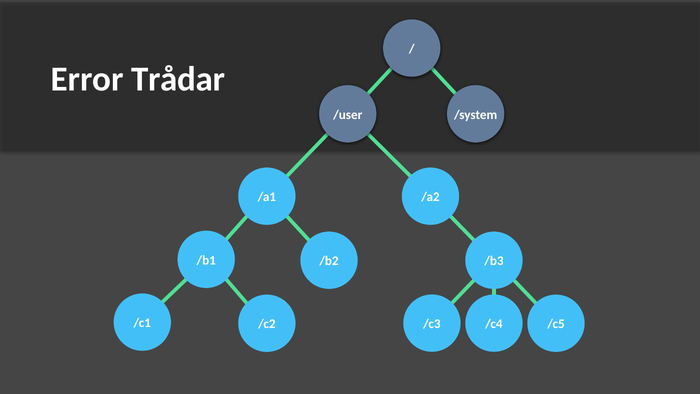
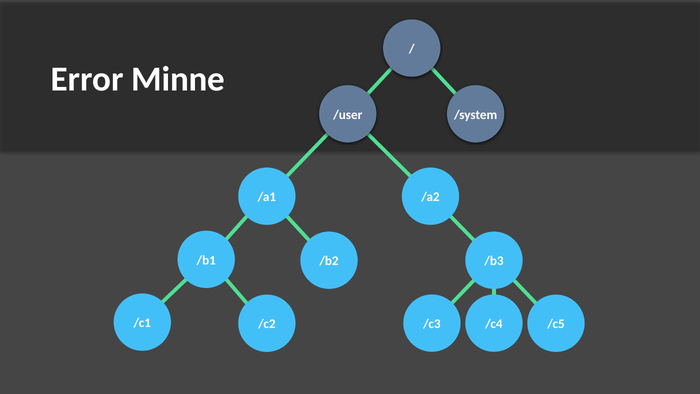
Trådar: Trådar -> Minne (178, 79)
